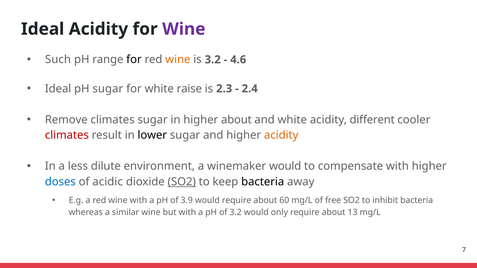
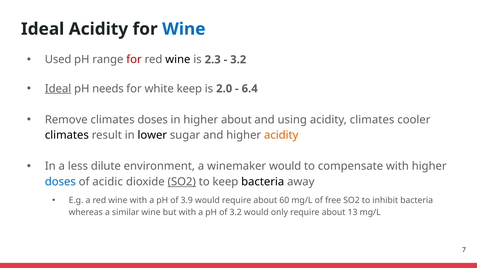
Wine colour: purple -> blue (184, 29)
Such: Such -> Used (58, 60)
for colour: black -> red (134, 60)
wine colour: orange -> black (178, 60)
is 3.2: 3.2 -> 2.3 (213, 60)
4.6: 4.6 -> 3.2 (238, 60)
Ideal underline: none -> present (58, 89)
pH sugar: sugar -> needs (108, 89)
white raise: raise -> keep (189, 89)
2.3: 2.3 -> 2.0 (224, 89)
2.4: 2.4 -> 6.4 (250, 89)
climates sugar: sugar -> doses (153, 120)
and white: white -> using (292, 120)
acidity different: different -> climates (372, 120)
climates colour: red -> black (67, 135)
